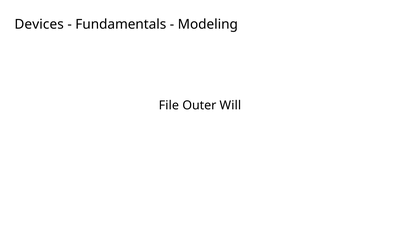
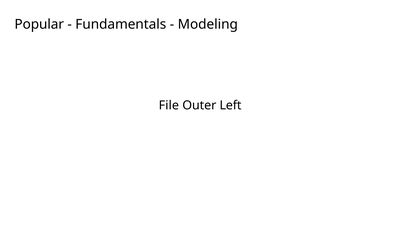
Devices: Devices -> Popular (39, 24)
Will: Will -> Left (230, 105)
